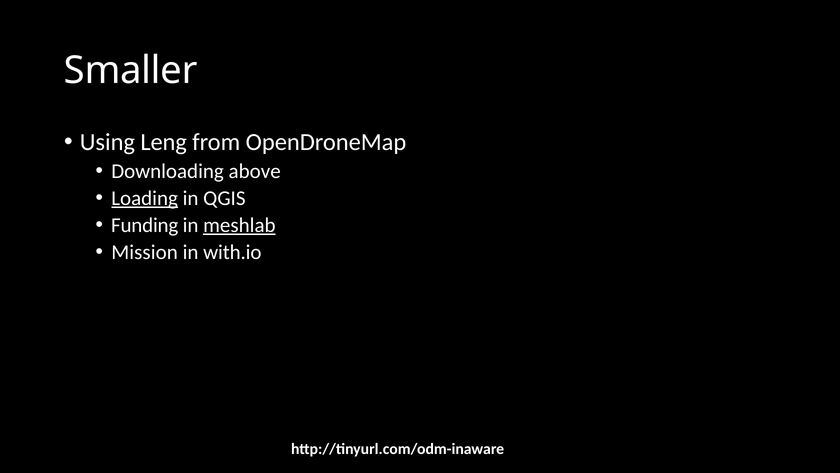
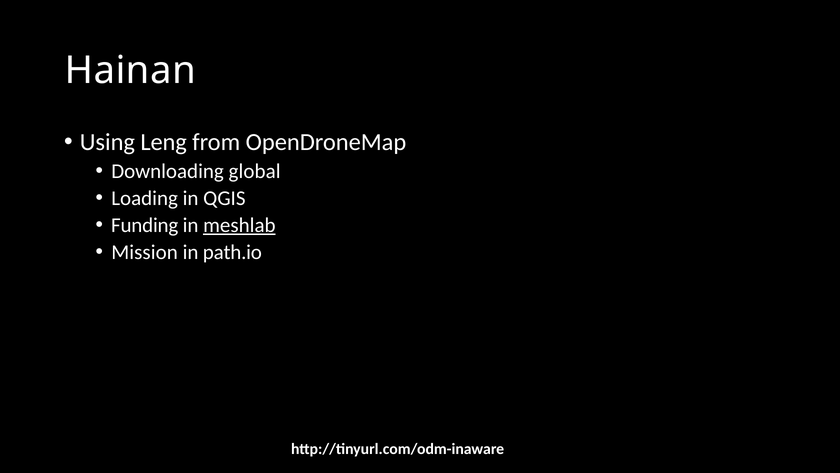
Smaller: Smaller -> Hainan (130, 71)
above: above -> global (255, 171)
Loading underline: present -> none (145, 198)
with.io: with.io -> path.io (232, 252)
